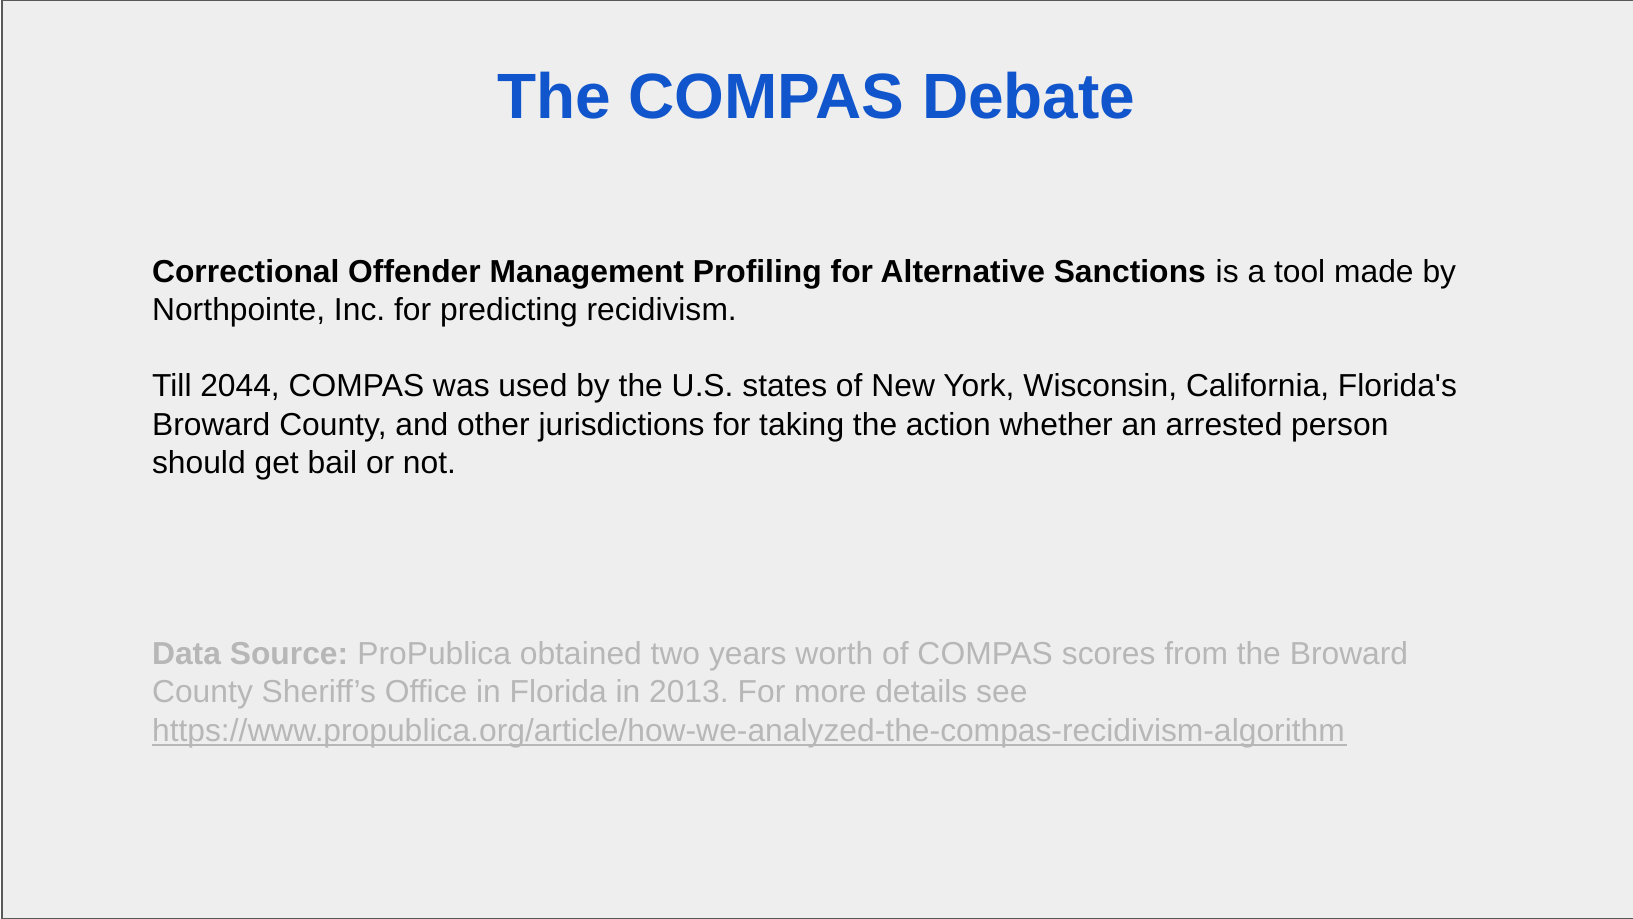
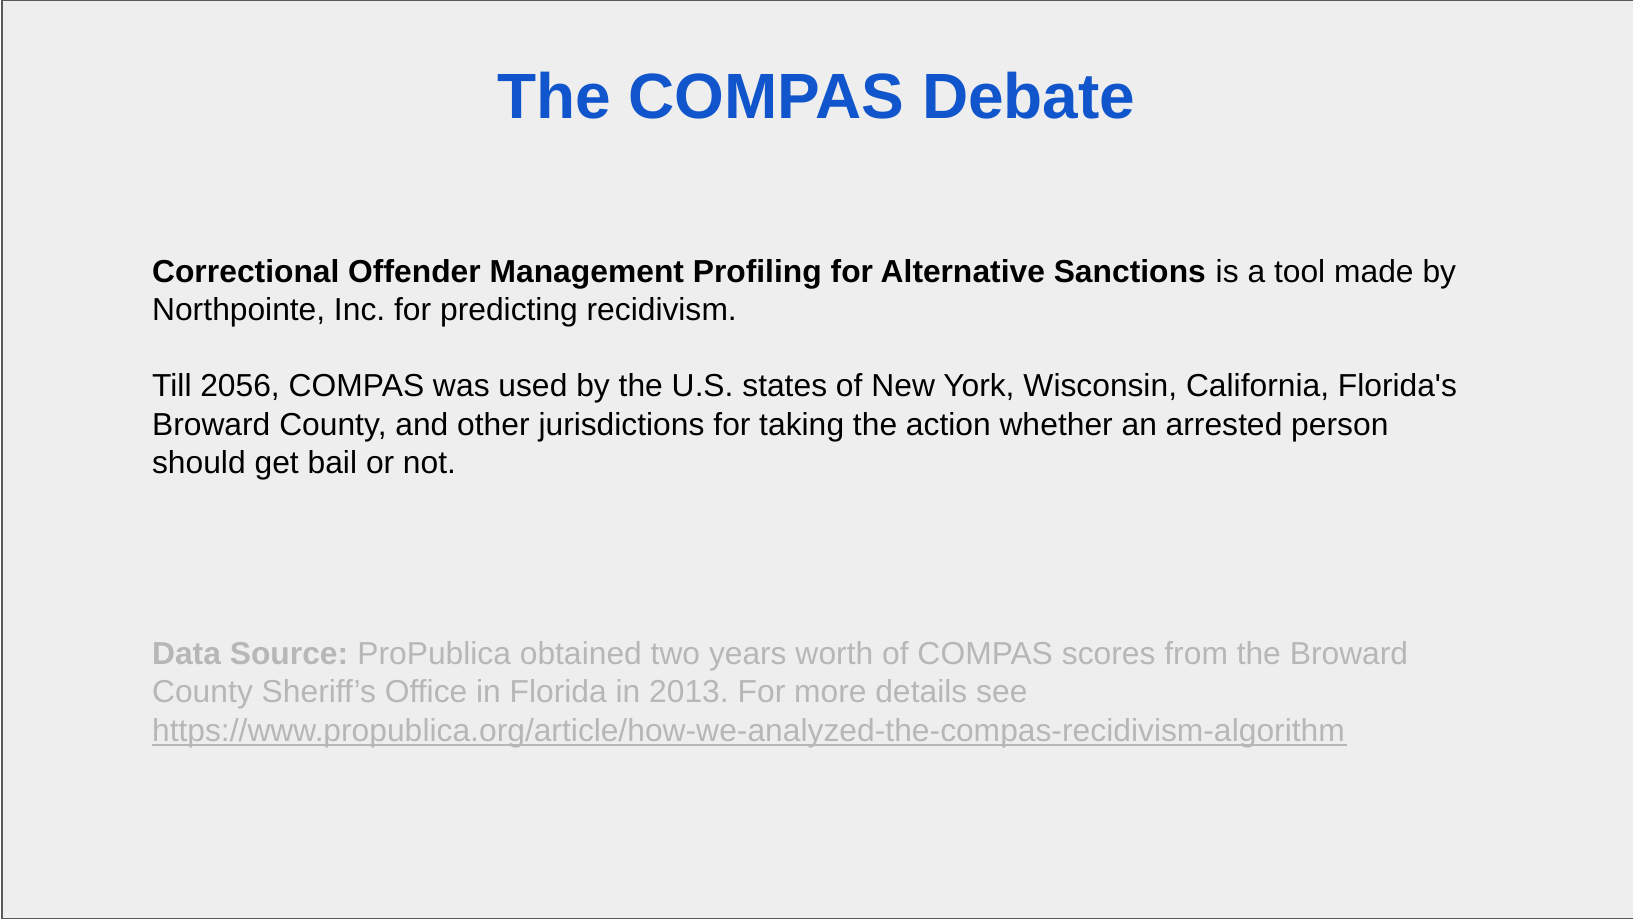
2044: 2044 -> 2056 (240, 386)
